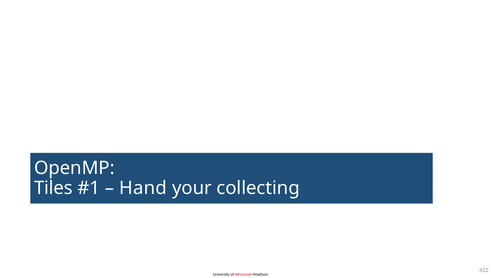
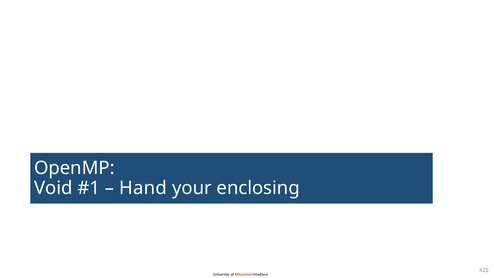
Tiles: Tiles -> Void (53, 188)
collecting: collecting -> enclosing (258, 188)
